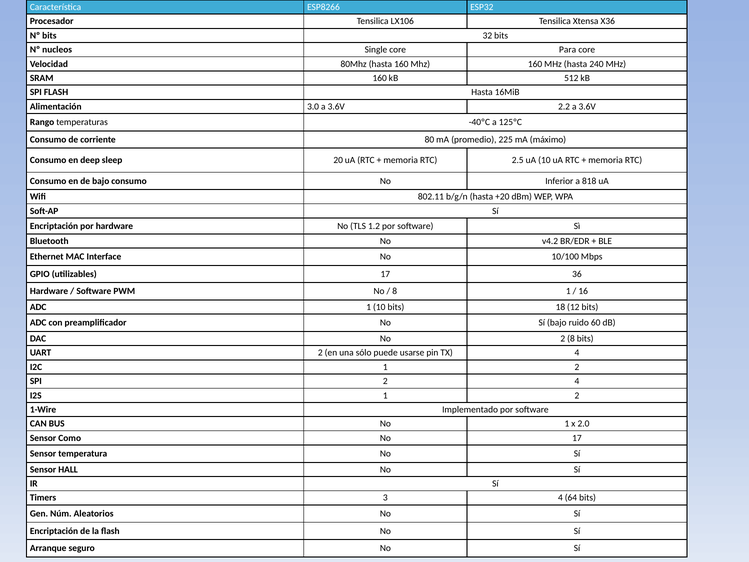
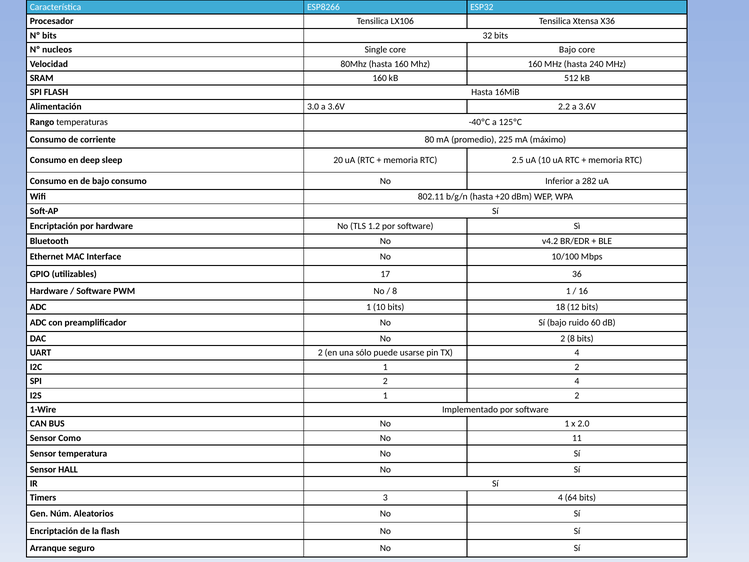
core Para: Para -> Bajo (568, 50)
818: 818 -> 282 (589, 181)
No 17: 17 -> 11 (577, 438)
